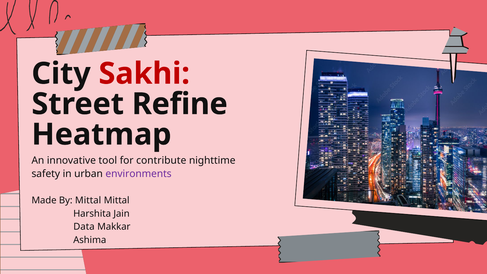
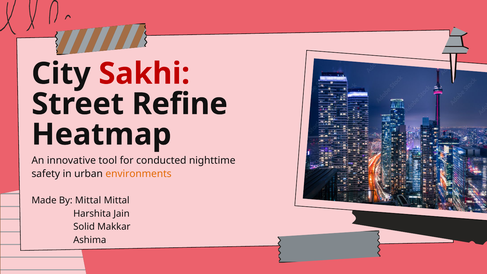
contribute: contribute -> conducted (161, 160)
environments colour: purple -> orange (139, 174)
Data: Data -> Solid (84, 227)
